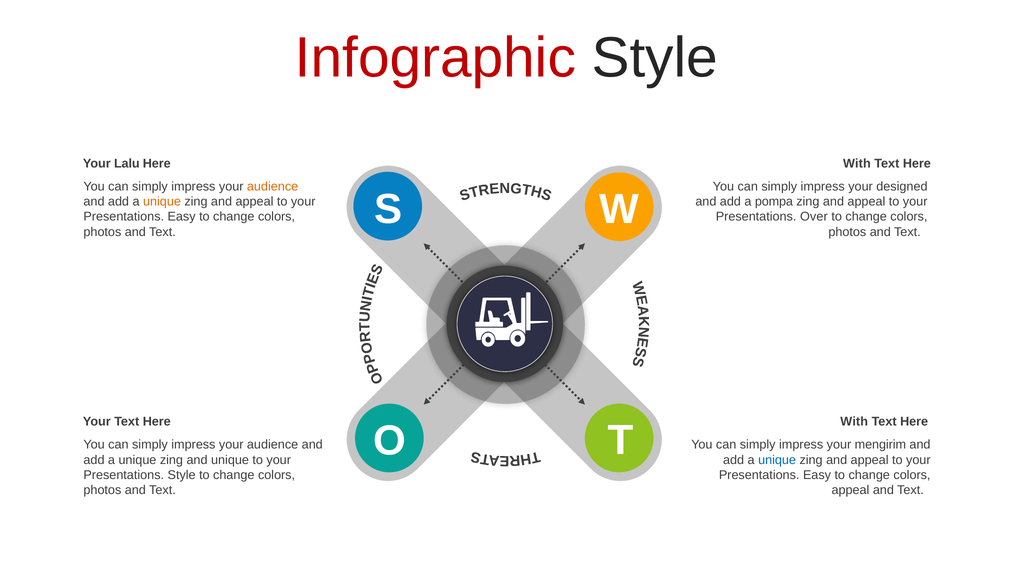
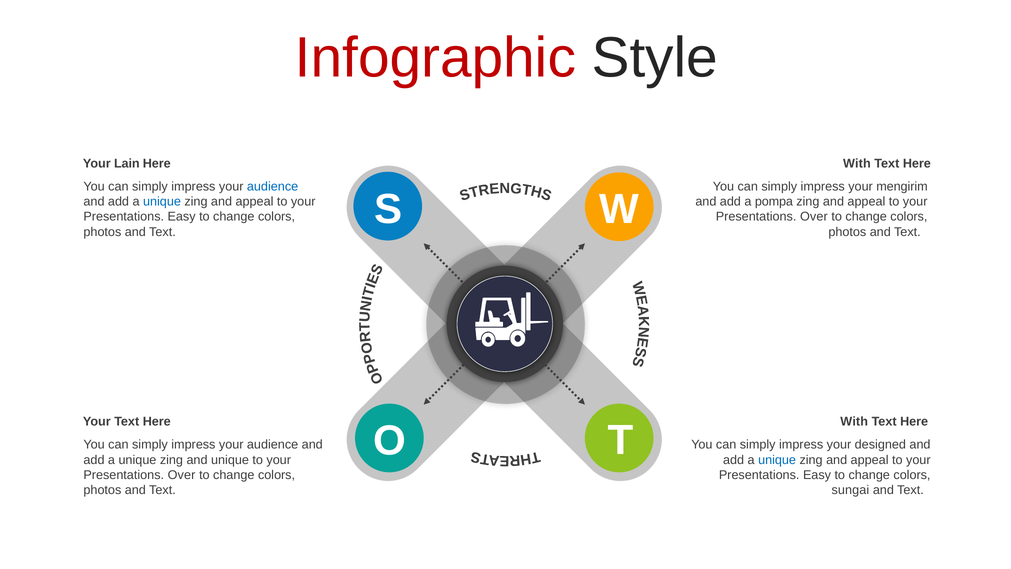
Lalu: Lalu -> Lain (127, 163)
audience colour: orange -> blue (273, 186)
designed: designed -> mengirim (902, 186)
unique colour: orange -> blue (162, 202)
mengirim: mengirim -> designed (880, 444)
Style: Style -> Over (182, 475)
appeal: appeal -> sungai (850, 490)
